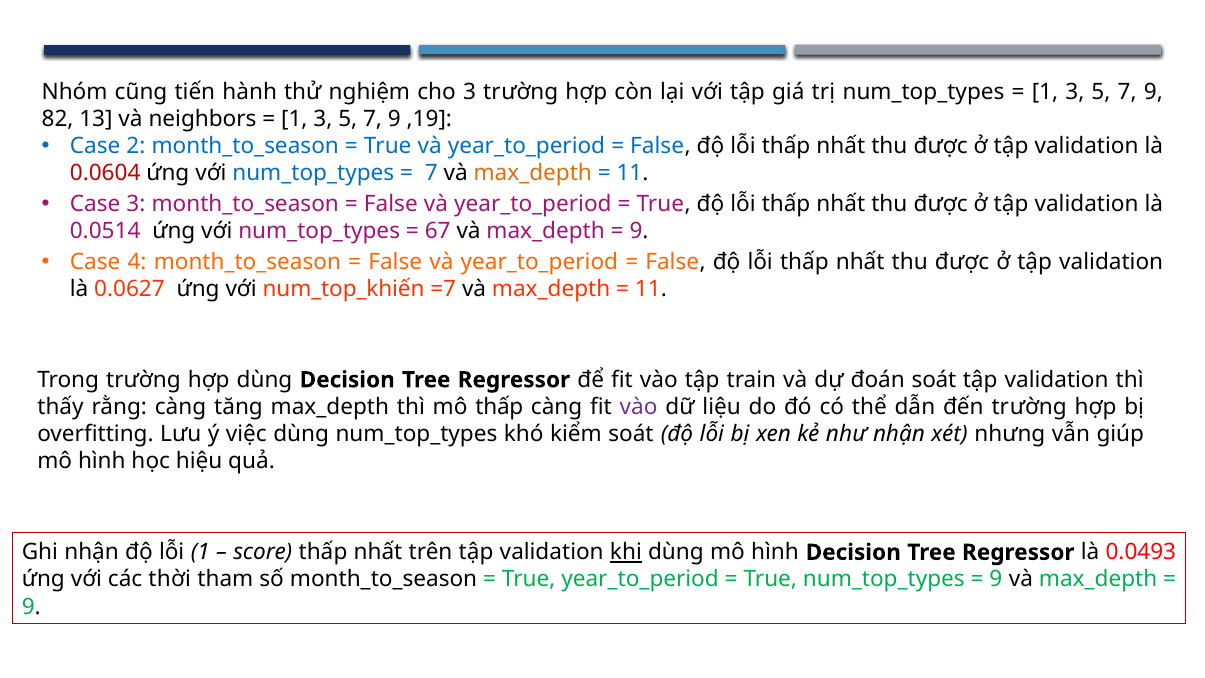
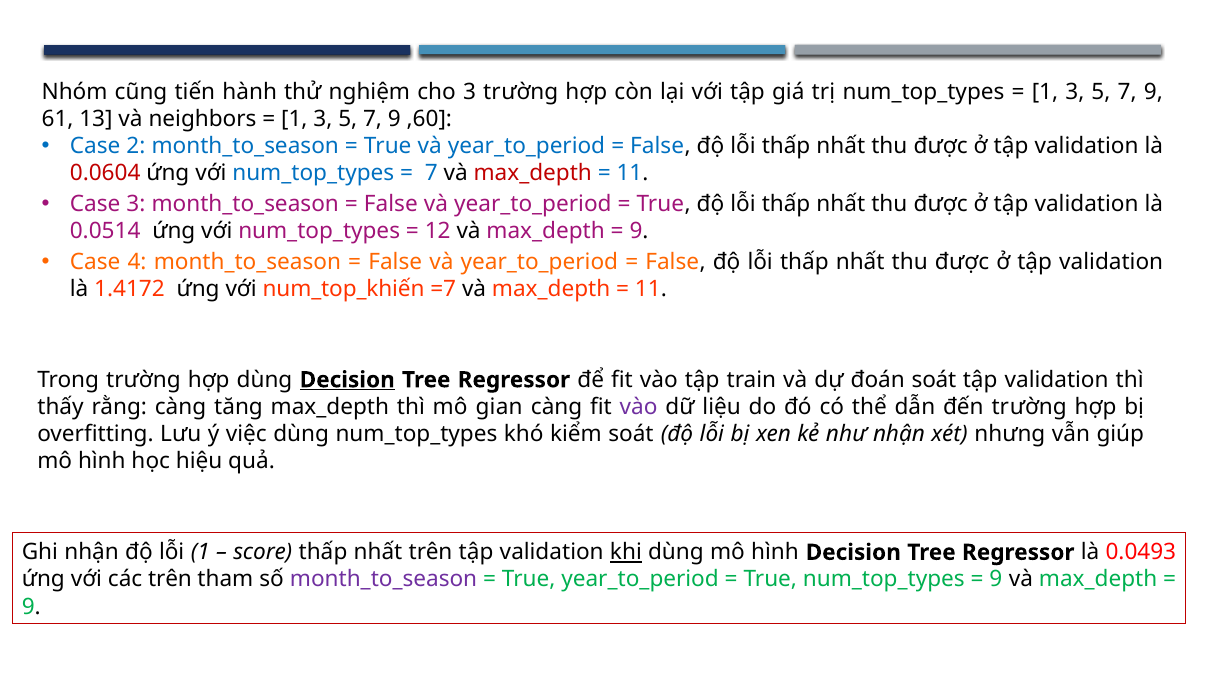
82: 82 -> 61 (58, 119)
,19: ,19 -> ,60 (429, 119)
max_depth colour: orange -> red (533, 173)
67: 67 -> 12 (438, 231)
0.0627: 0.0627 -> 1.4172 (129, 289)
Decision underline: none -> present (347, 380)
mô thấp: thấp -> gian (499, 407)
các thời: thời -> trên (170, 579)
month_to_season colour: black -> purple (384, 579)
